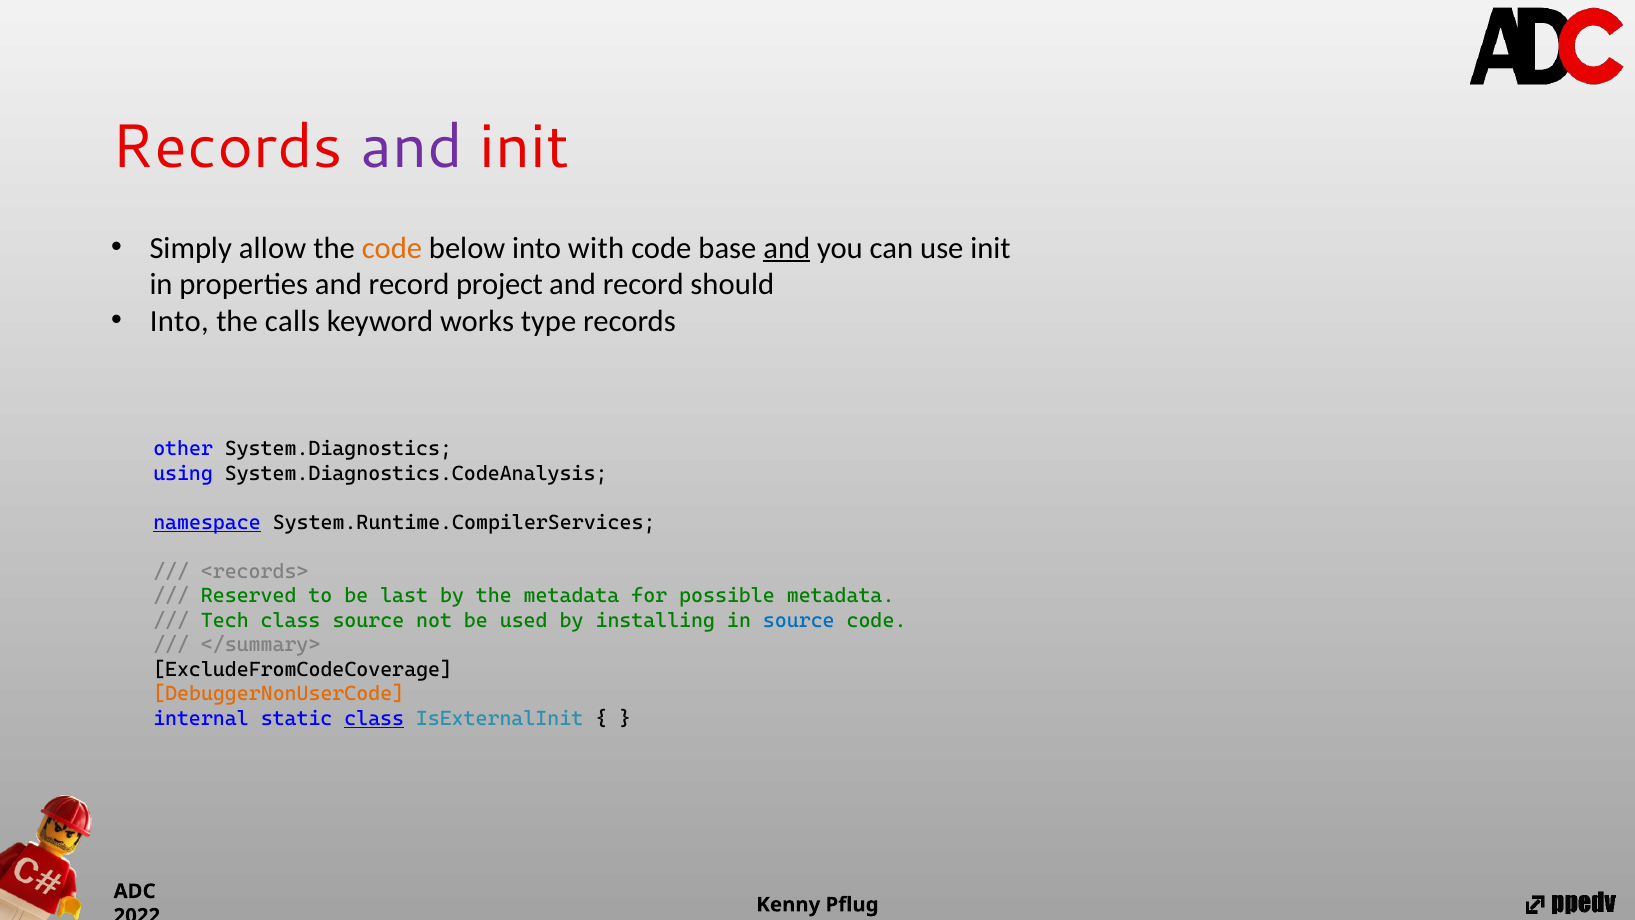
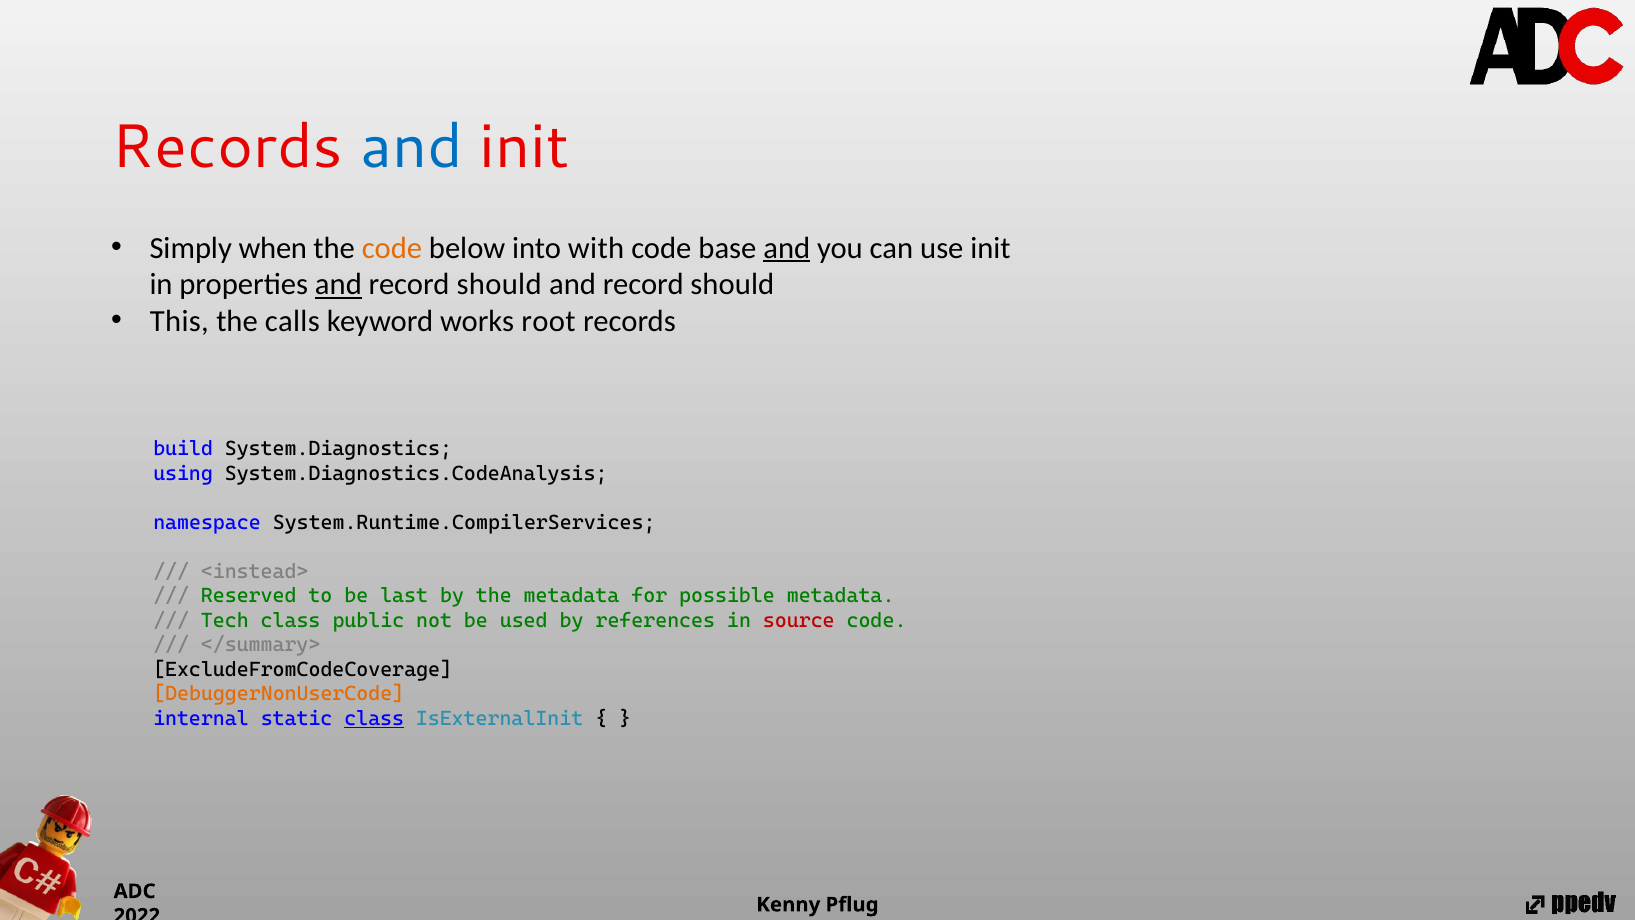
and colour: purple -> blue (411, 147)
allow: allow -> when (273, 248)
and underline: none -> present (338, 285)
project: project -> should (499, 285)
Into: Into -> This (179, 321)
type: type -> root (548, 321)
other: other -> build (183, 449)
namespace underline: present -> none (207, 522)
<records>: <records> -> <instead> (255, 571)
class source: source -> public (368, 620)
installing: installing -> references (655, 620)
source colour: blue -> red (799, 620)
